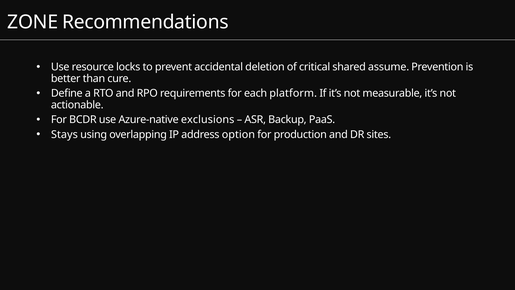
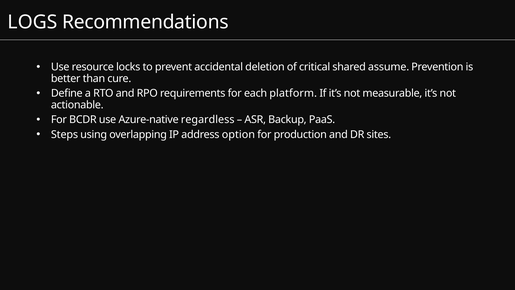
ZONE: ZONE -> LOGS (33, 22)
exclusions: exclusions -> regardless (208, 120)
Stays: Stays -> Steps (65, 134)
